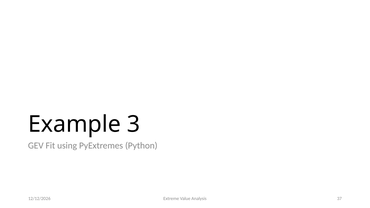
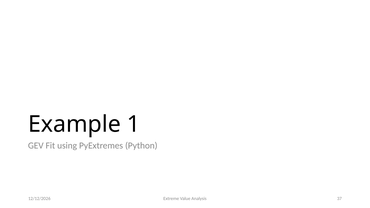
3: 3 -> 1 (134, 124)
